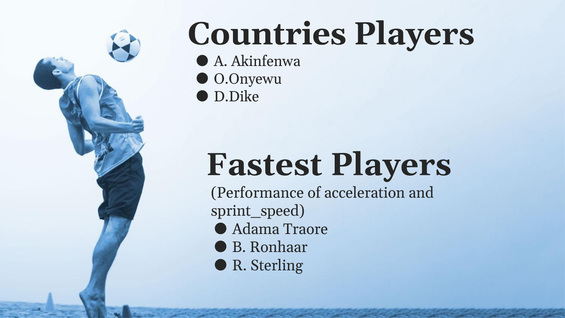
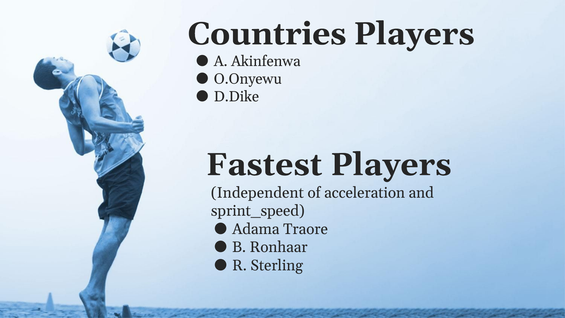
Performance: Performance -> Independent (257, 193)
